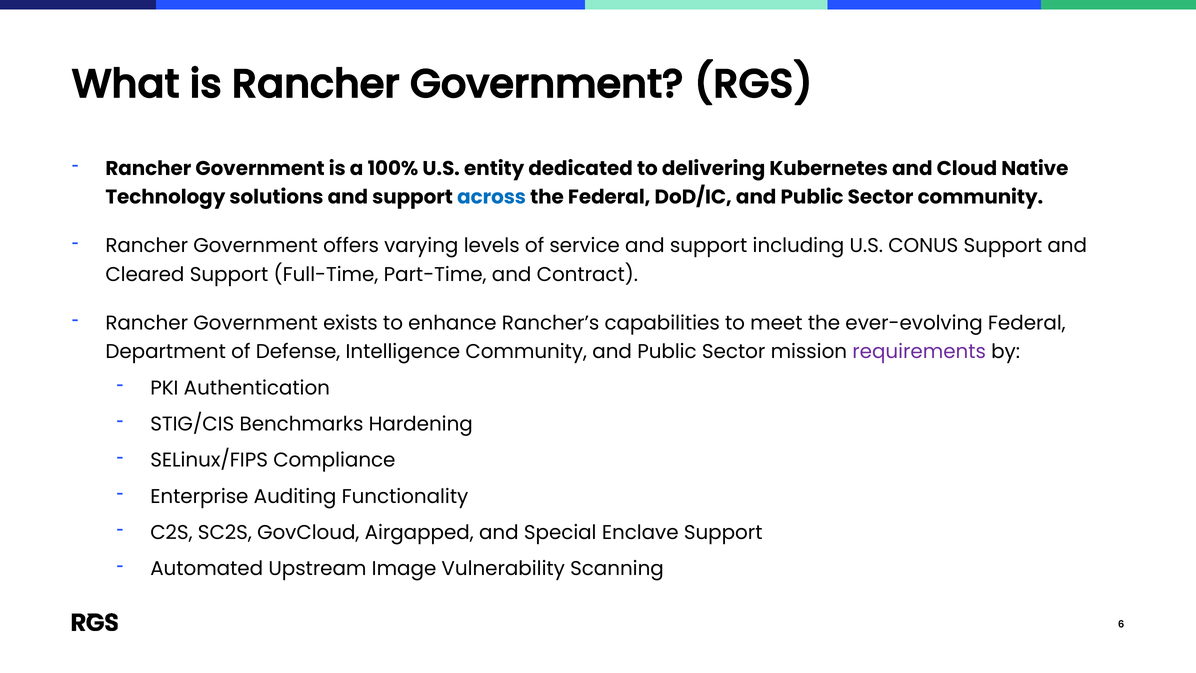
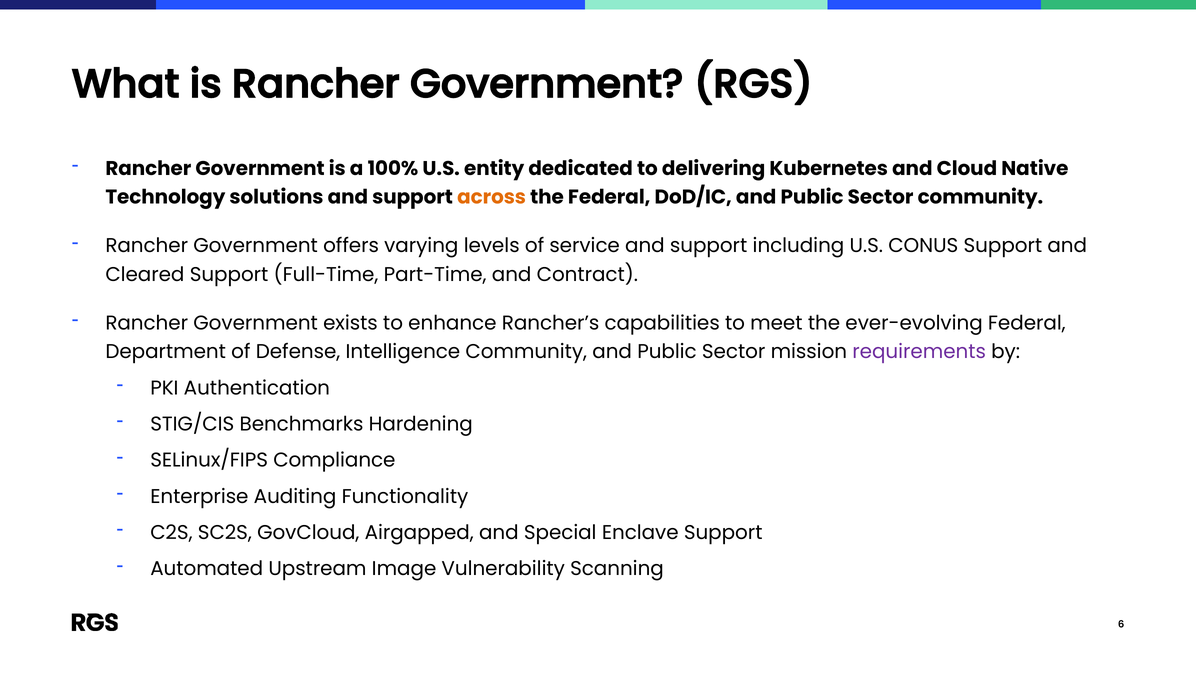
across colour: blue -> orange (492, 197)
